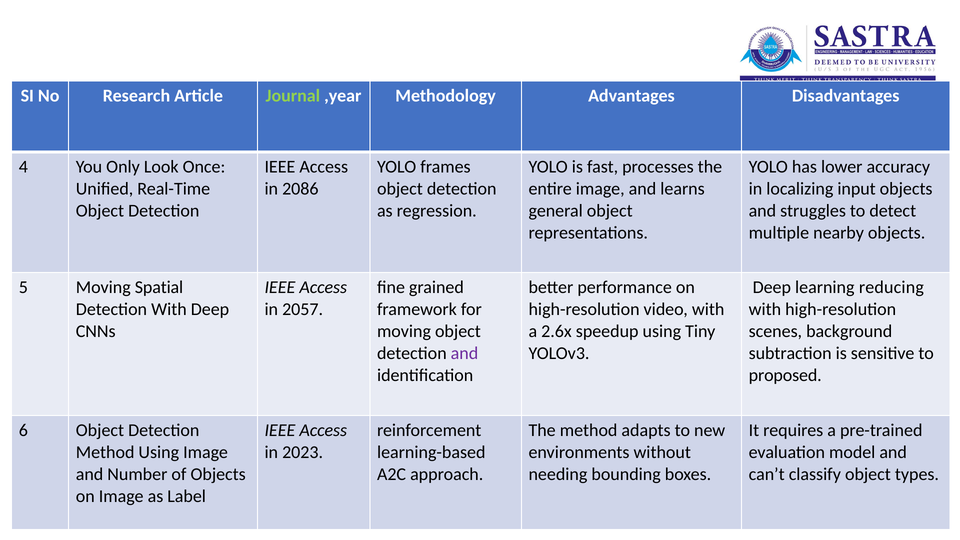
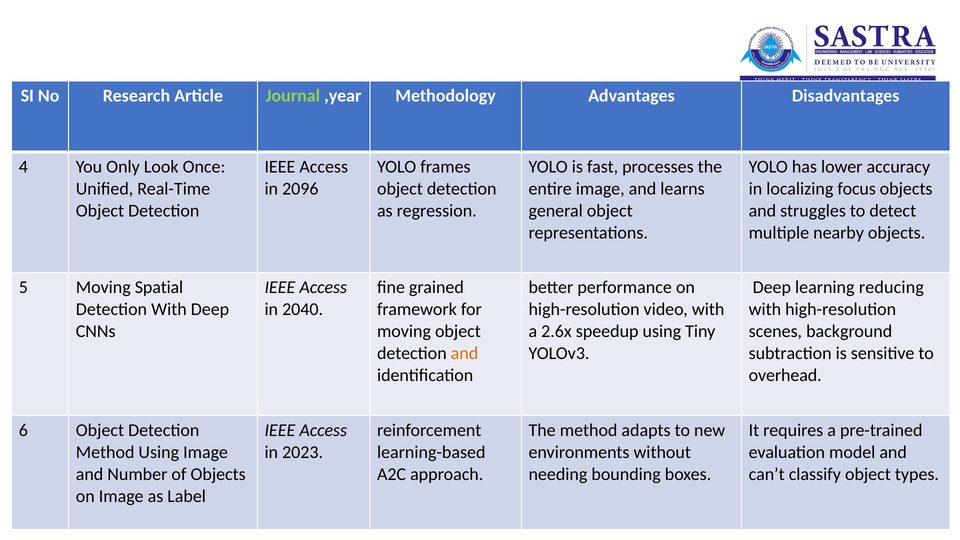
2086: 2086 -> 2096 (300, 189)
input: input -> focus (857, 189)
2057: 2057 -> 2040 (303, 309)
and colour: purple -> orange (464, 353)
proposed: proposed -> overhead (785, 375)
